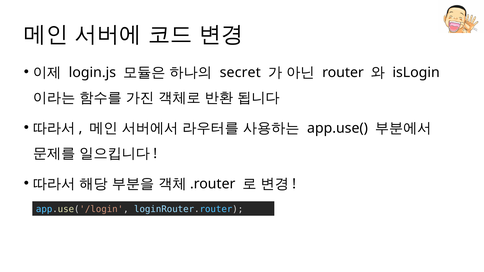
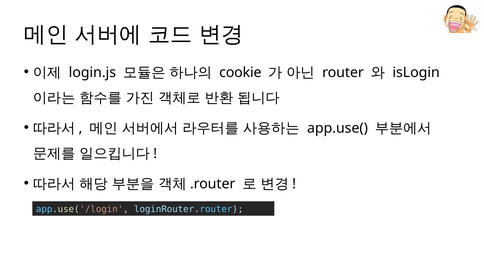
secret: secret -> cookie (240, 72)
